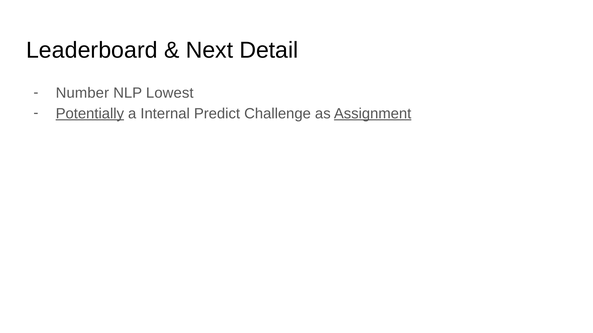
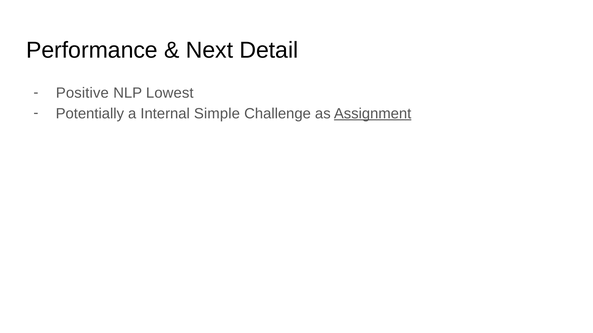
Leaderboard: Leaderboard -> Performance (92, 50)
Number: Number -> Positive (82, 93)
Potentially underline: present -> none (90, 114)
Predict: Predict -> Simple (217, 114)
